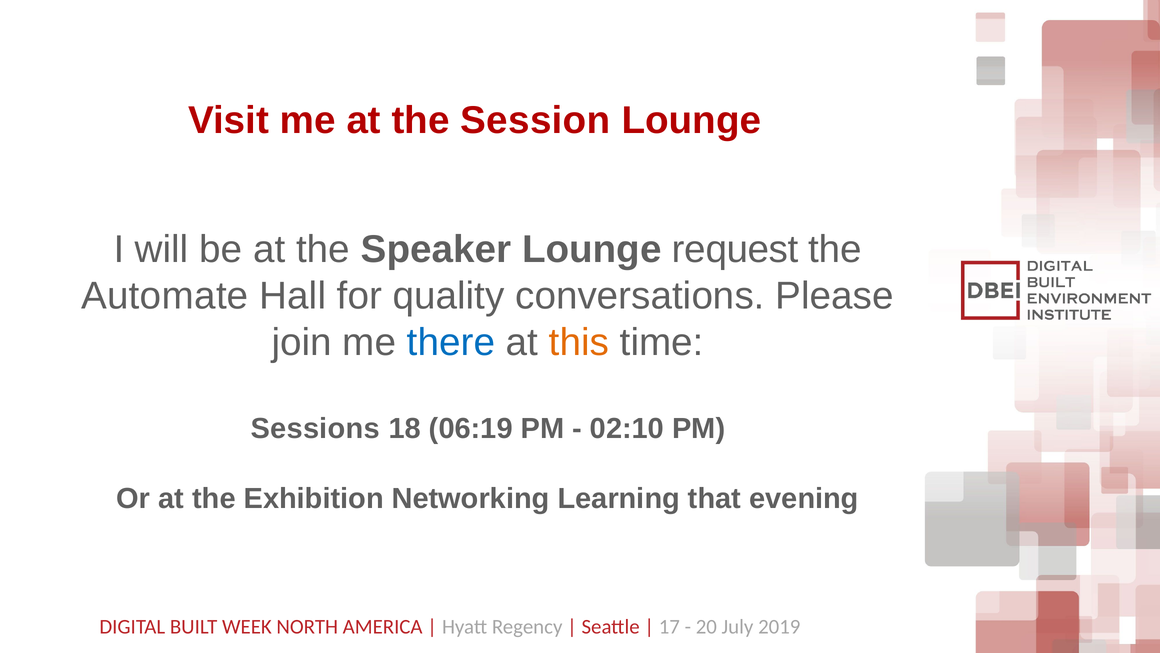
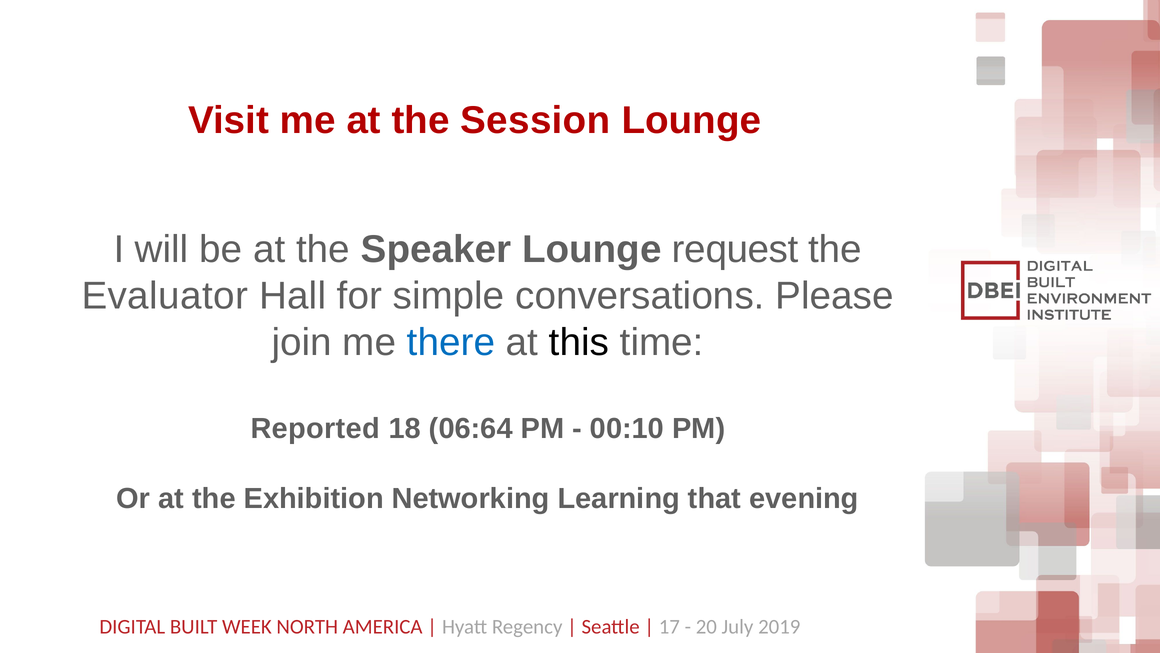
Automate: Automate -> Evaluator (165, 296)
quality: quality -> simple (449, 296)
this colour: orange -> black (579, 342)
Sessions: Sessions -> Reported (315, 428)
06:19: 06:19 -> 06:64 (471, 428)
02:10: 02:10 -> 00:10 (627, 428)
